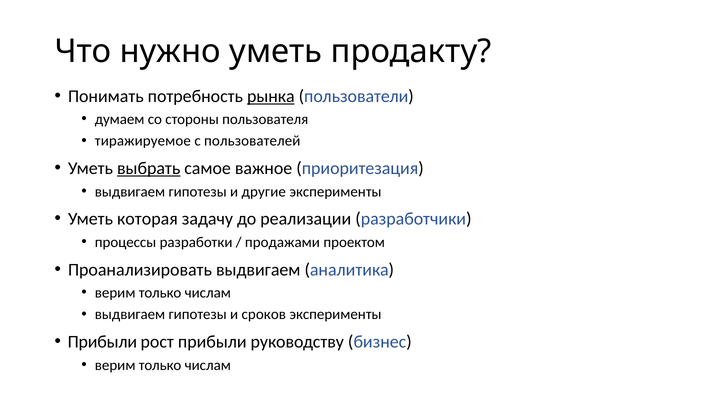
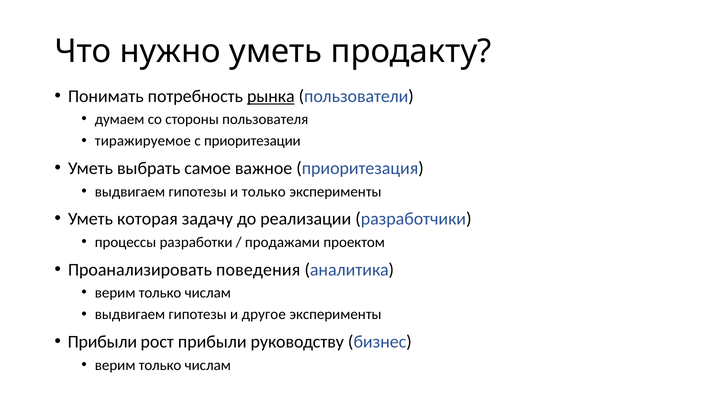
пользователей: пользователей -> приоритезации (252, 141)
выбрать underline: present -> none (149, 168)
и другие: другие -> только (264, 192)
Проанализировать выдвигаем: выдвигаем -> поведения (258, 269)
сроков: сроков -> другое (264, 314)
